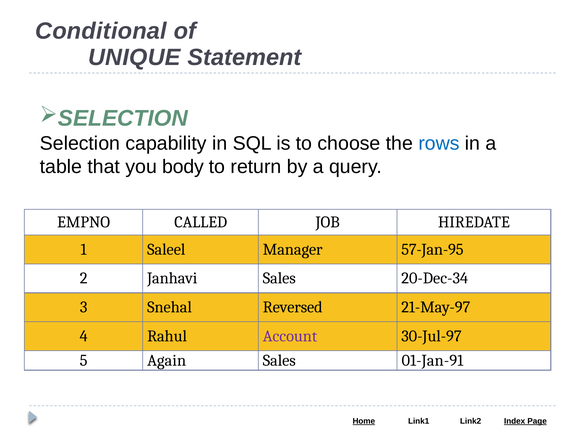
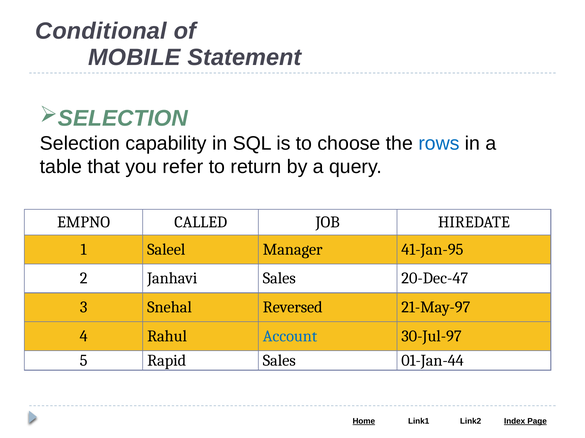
UNIQUE: UNIQUE -> MOBILE (134, 57)
body: body -> refer (183, 167)
57-Jan-95: 57-Jan-95 -> 41-Jan-95 (432, 250)
20-Dec-34: 20-Dec-34 -> 20-Dec-47 (435, 279)
Account colour: purple -> blue (290, 337)
Again: Again -> Rapid (167, 361)
01-Jan-91: 01-Jan-91 -> 01-Jan-44 (433, 361)
